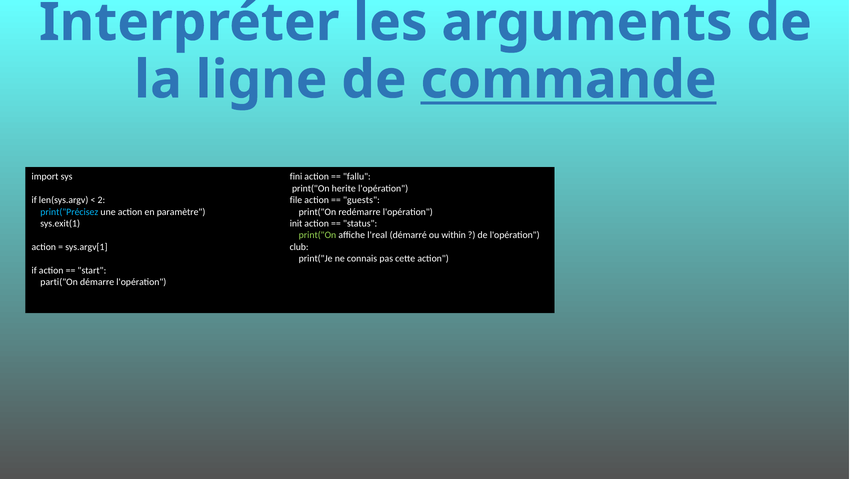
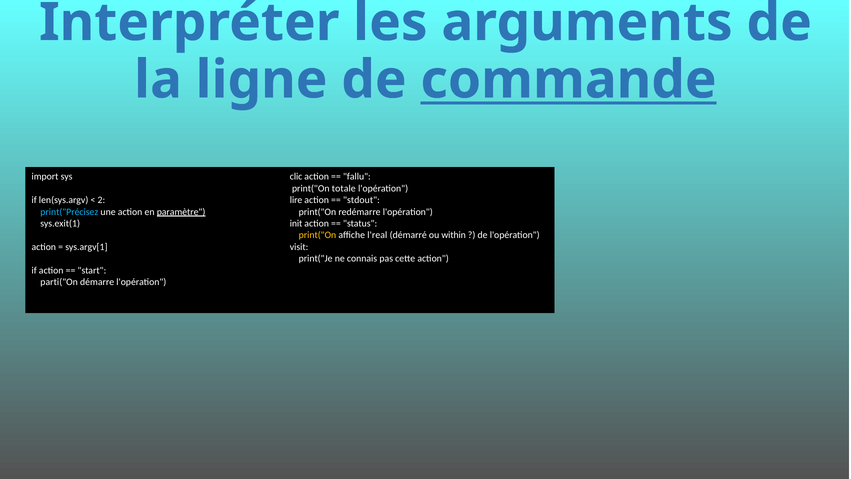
fini: fini -> clic (296, 177)
herite: herite -> totale (344, 188)
file: file -> lire (296, 200)
guests: guests -> stdout (361, 200)
paramètre underline: none -> present (181, 212)
print("On colour: light green -> yellow (317, 235)
club: club -> visit (299, 247)
